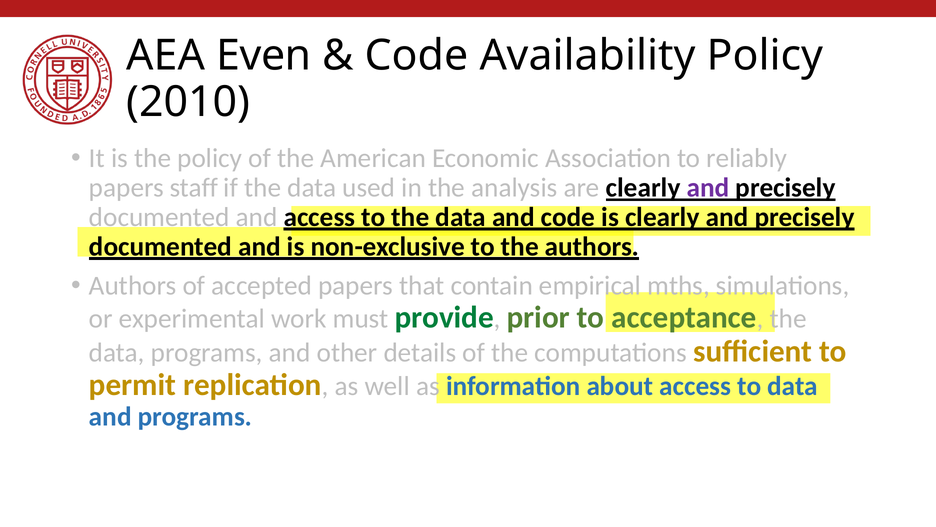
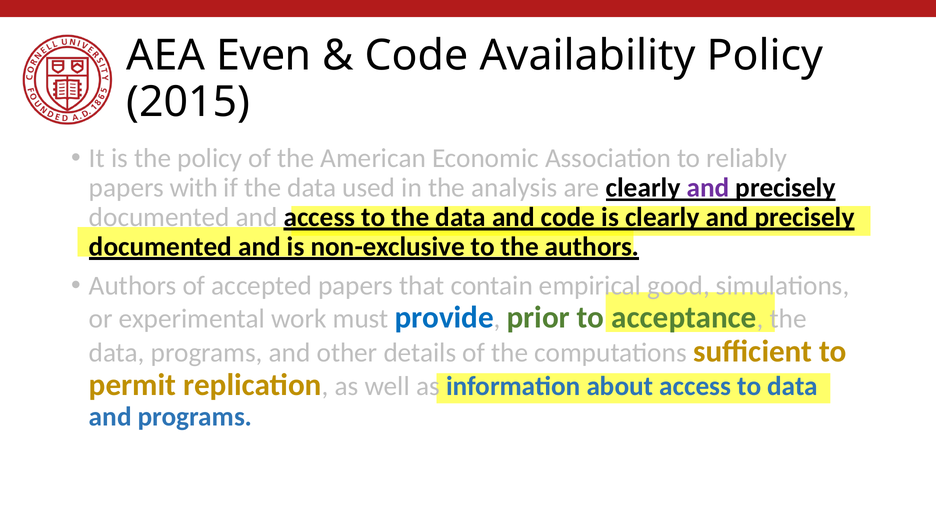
2010: 2010 -> 2015 (188, 102)
staff: staff -> with (194, 188)
mths: mths -> good (679, 286)
provide colour: green -> blue (444, 317)
